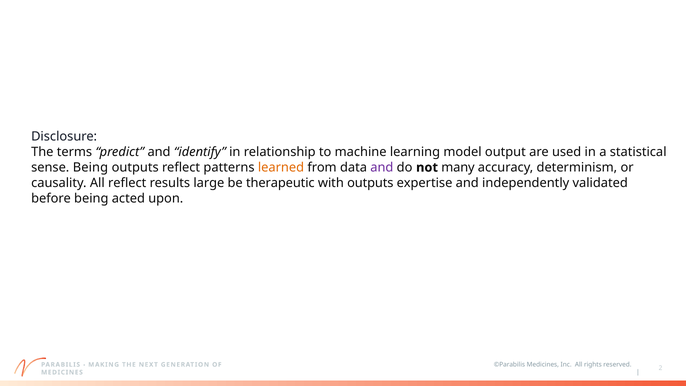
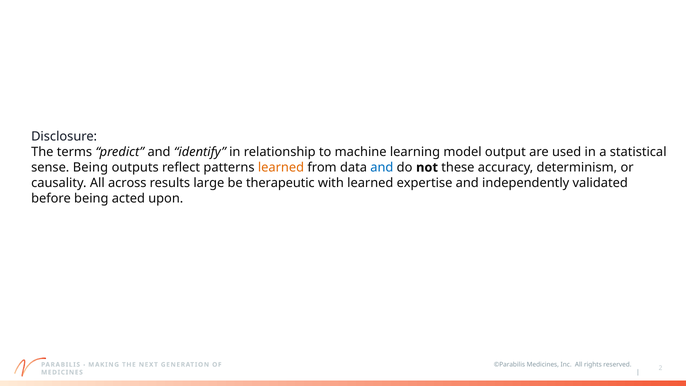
and colour: purple -> blue (382, 167)
many: many -> these (458, 167)
All reflect: reflect -> across (127, 183)
with outputs: outputs -> learned (370, 183)
